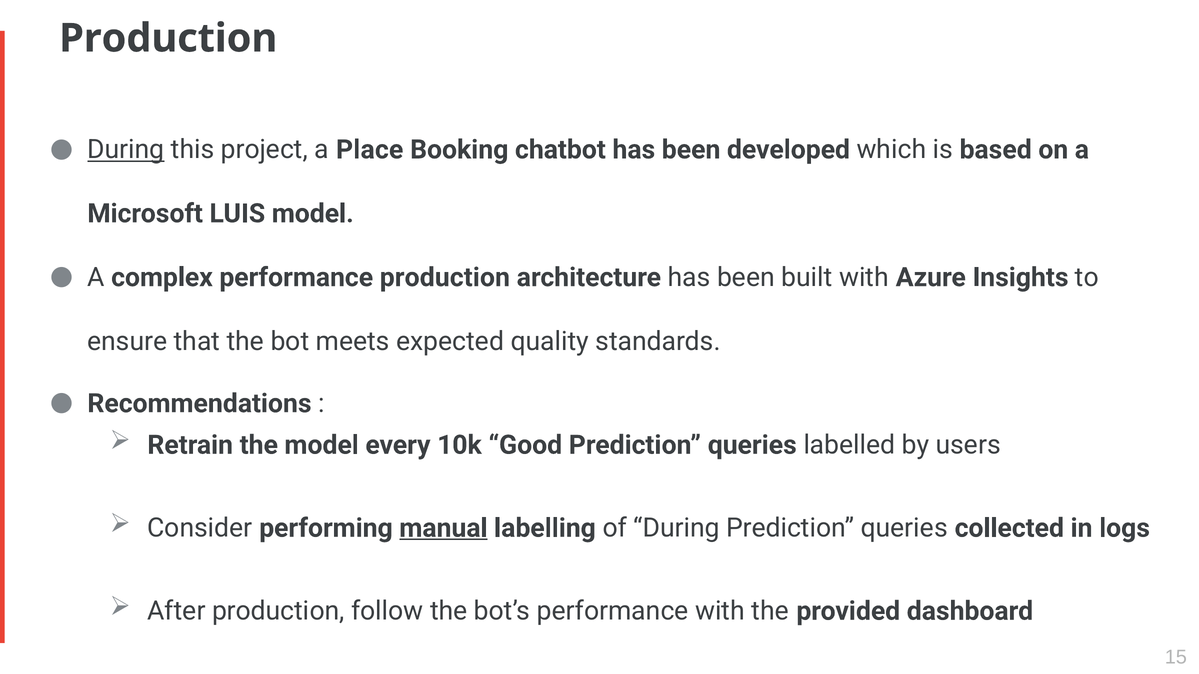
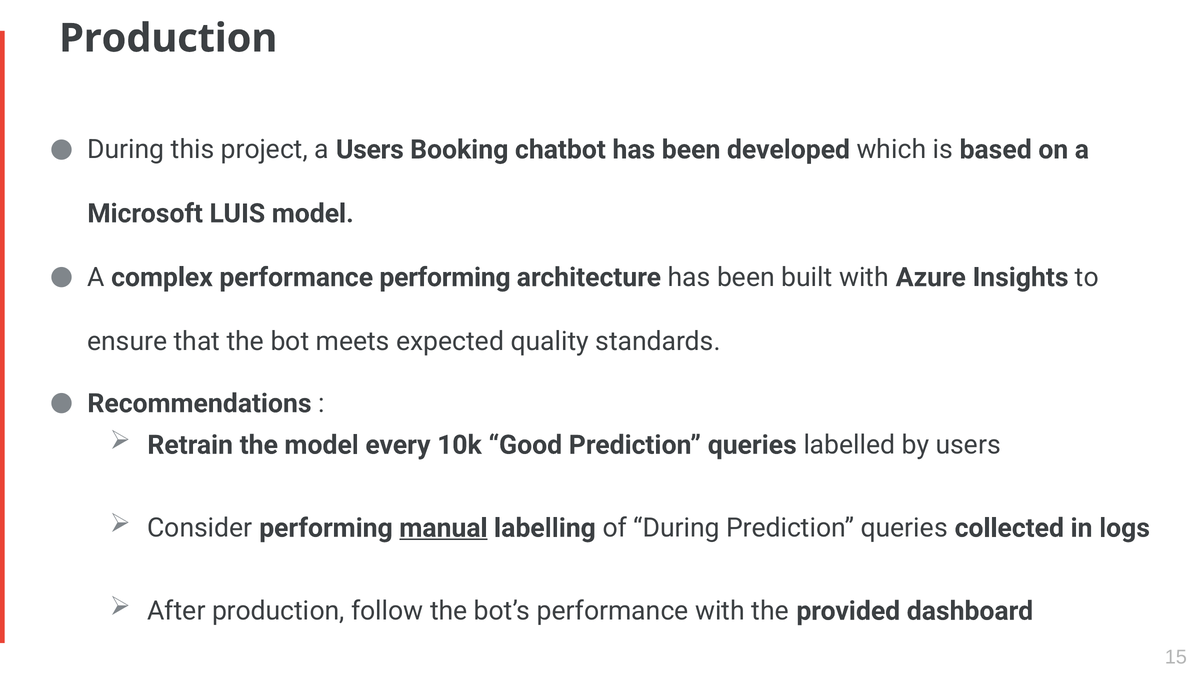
During underline: present -> none (126, 150)
a Place: Place -> Users (370, 150)
performance production: production -> performing (445, 278)
